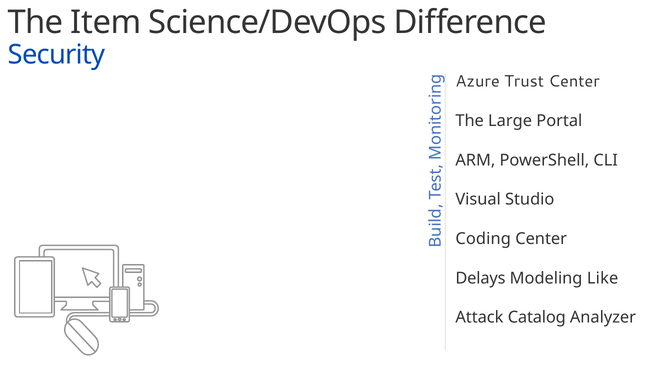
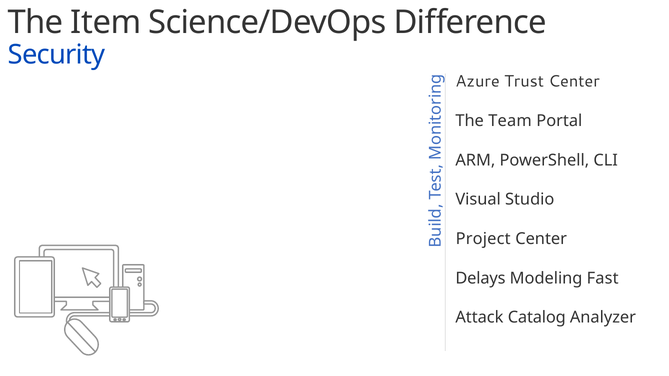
Large: Large -> Team (510, 121)
Coding: Coding -> Project (483, 239)
Like: Like -> Fast (603, 278)
